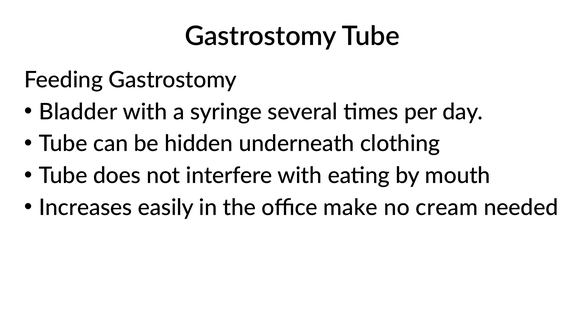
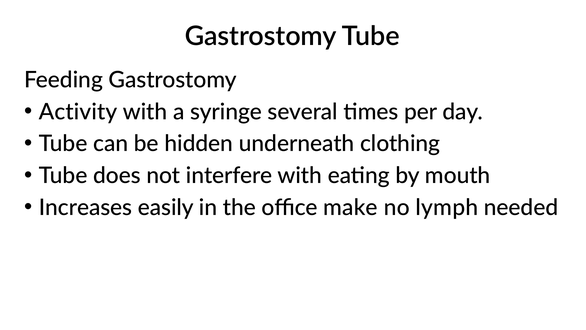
Bladder: Bladder -> Activity (78, 112)
cream: cream -> lymph (447, 207)
